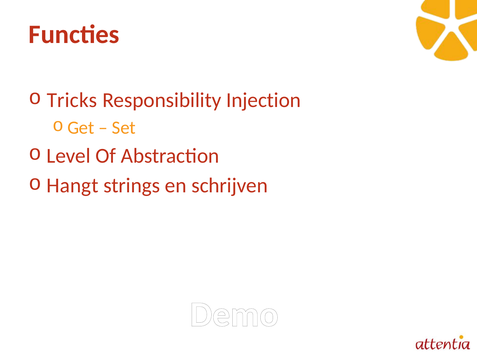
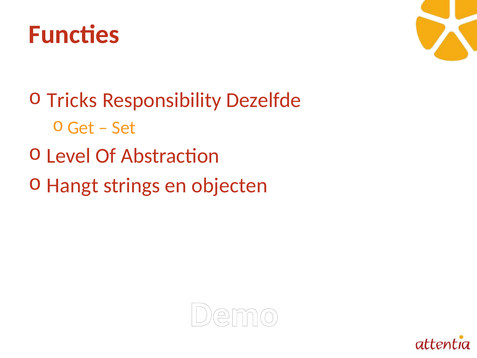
Injection: Injection -> Dezelfde (264, 100)
schrijven: schrijven -> objecten (230, 185)
